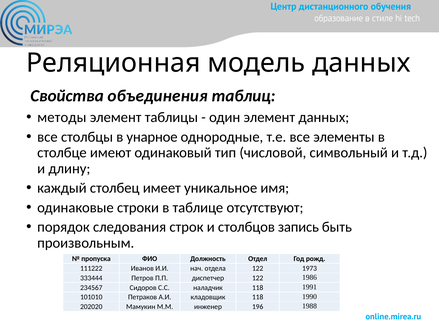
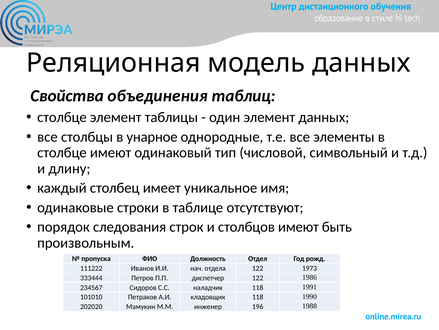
методы: методы -> столбце (62, 117)
столбцов запись: запись -> имеют (298, 227)
